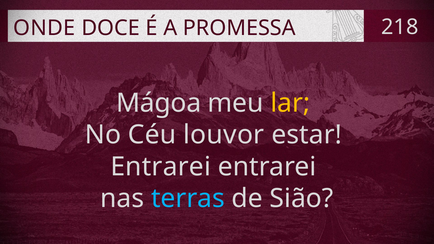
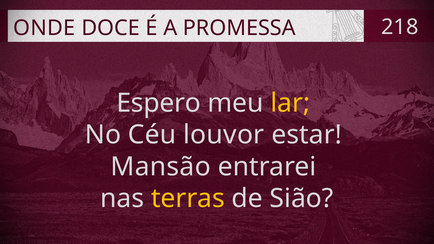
Mágoa: Mágoa -> Espero (159, 103)
Entrarei: Entrarei -> Mansão (161, 167)
terras colour: light blue -> yellow (188, 199)
